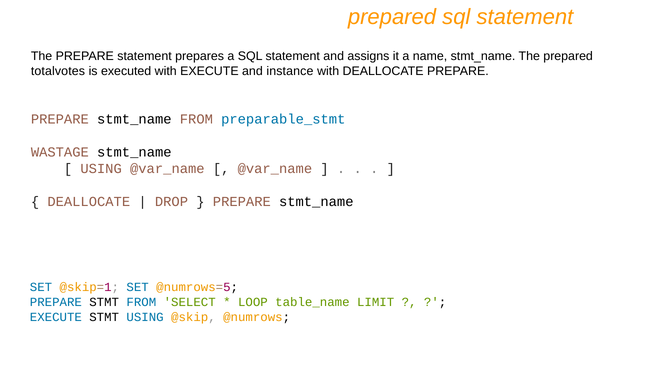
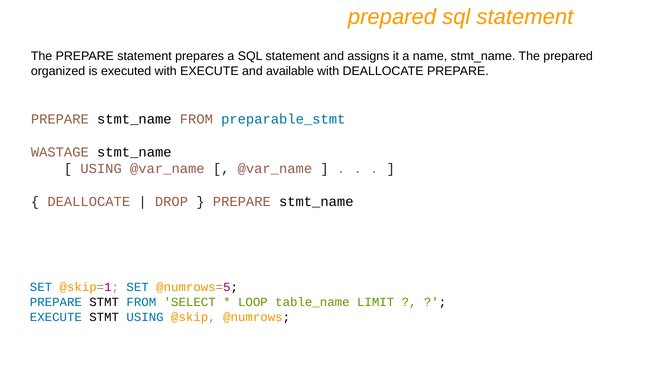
totalvotes: totalvotes -> organized (58, 71)
instance: instance -> available (290, 71)
